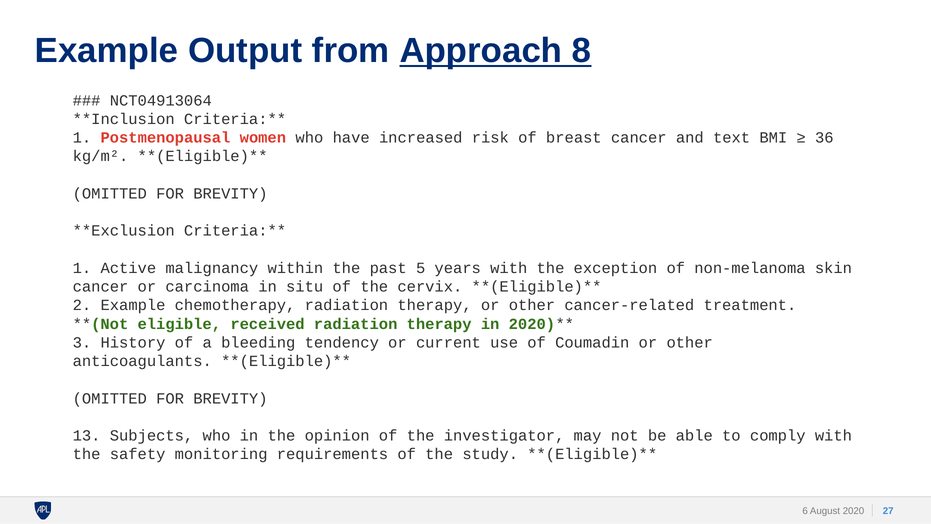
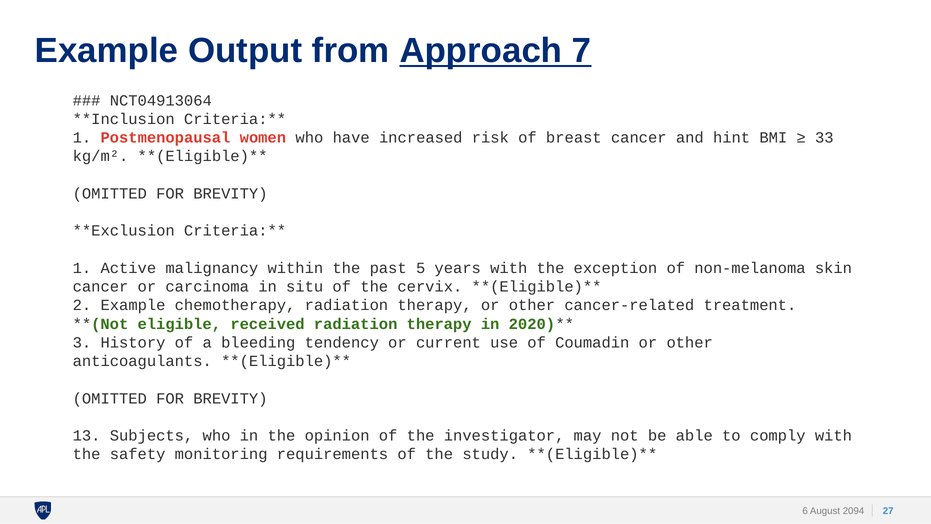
8: 8 -> 7 (582, 51)
text: text -> hint (732, 138)
36: 36 -> 33 (824, 138)
2020: 2020 -> 2094 (854, 511)
